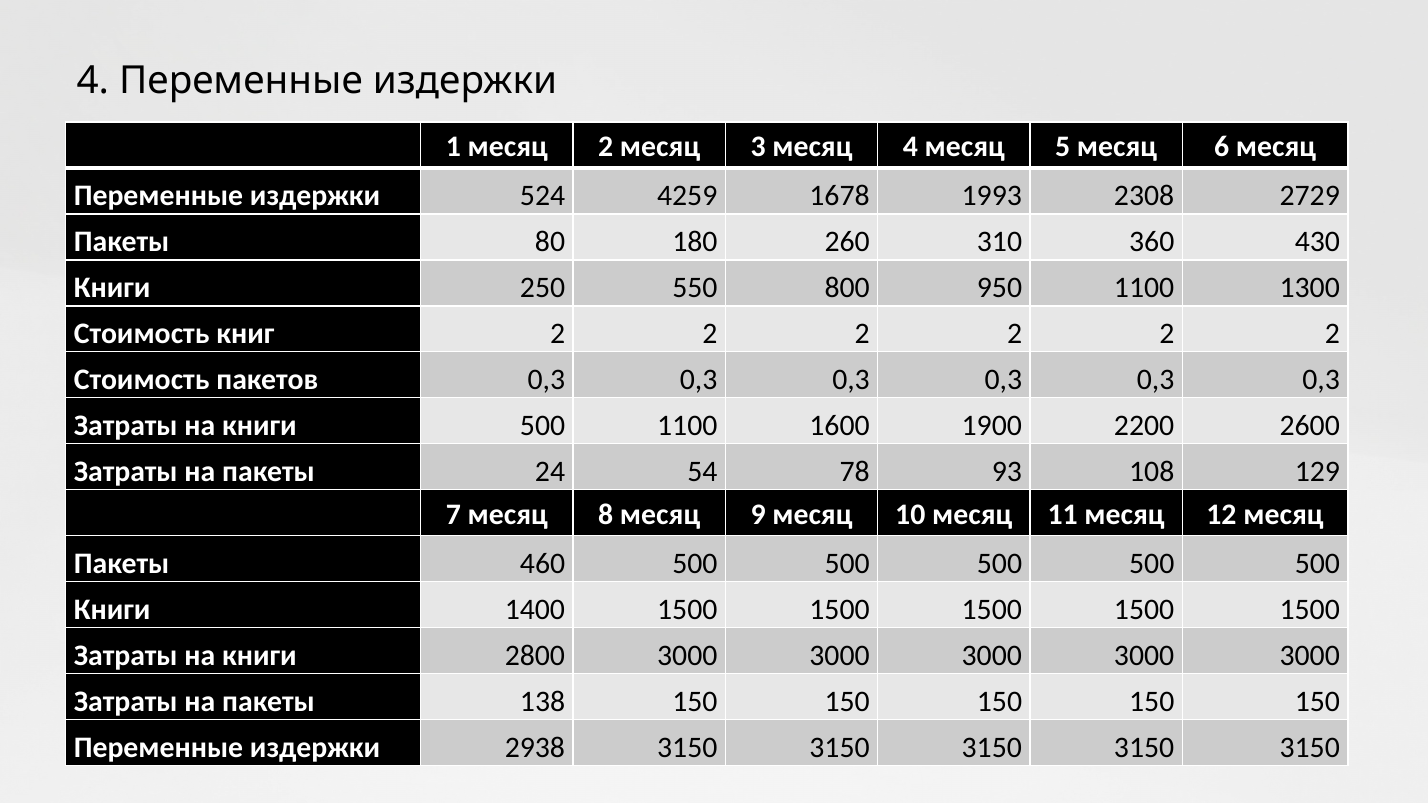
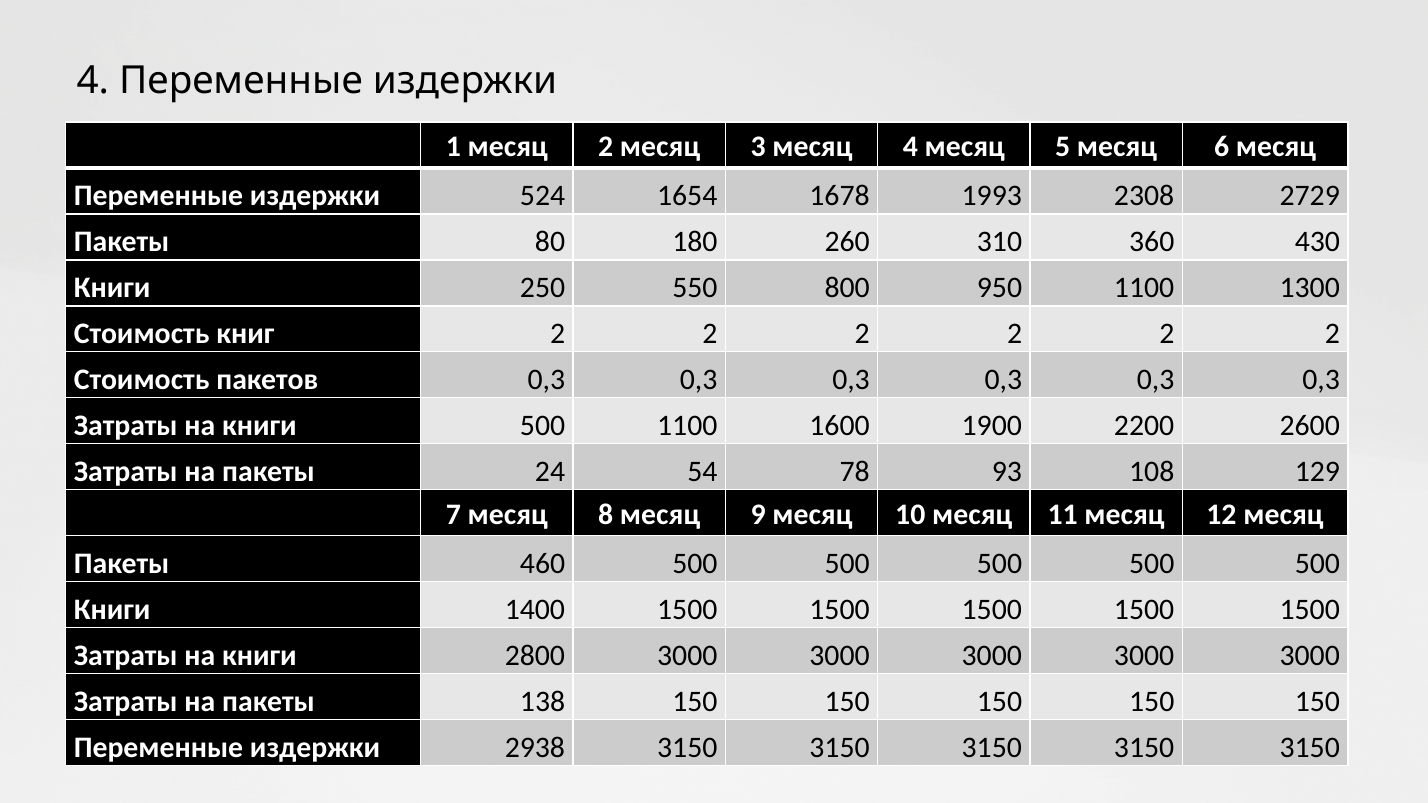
4259: 4259 -> 1654 (687, 196)
